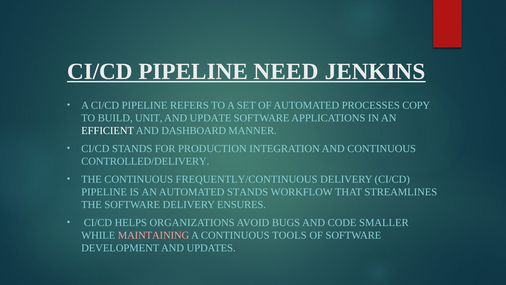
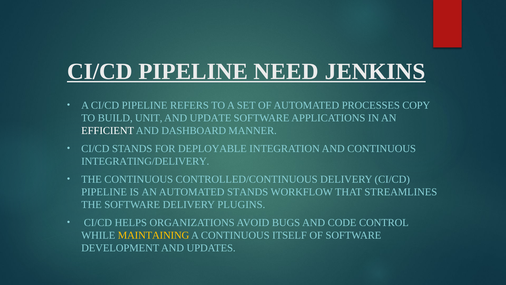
PRODUCTION: PRODUCTION -> DEPLOYABLE (212, 148)
CONTROLLED/DELIVERY: CONTROLLED/DELIVERY -> INTEGRATING/DELIVERY (145, 161)
FREQUENTLY/CONTINUOUS: FREQUENTLY/CONTINUOUS -> CONTROLLED/CONTINUOUS (247, 179)
ENSURES: ENSURES -> PLUGINS (241, 204)
SMALLER: SMALLER -> CONTROL (384, 222)
MAINTAINING colour: pink -> yellow (154, 235)
TOOLS: TOOLS -> ITSELF (290, 235)
